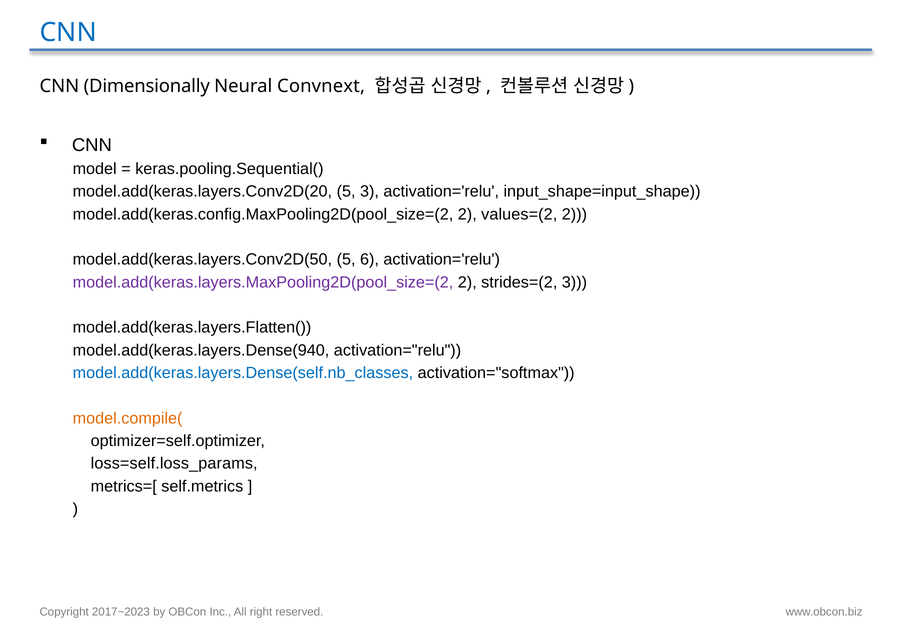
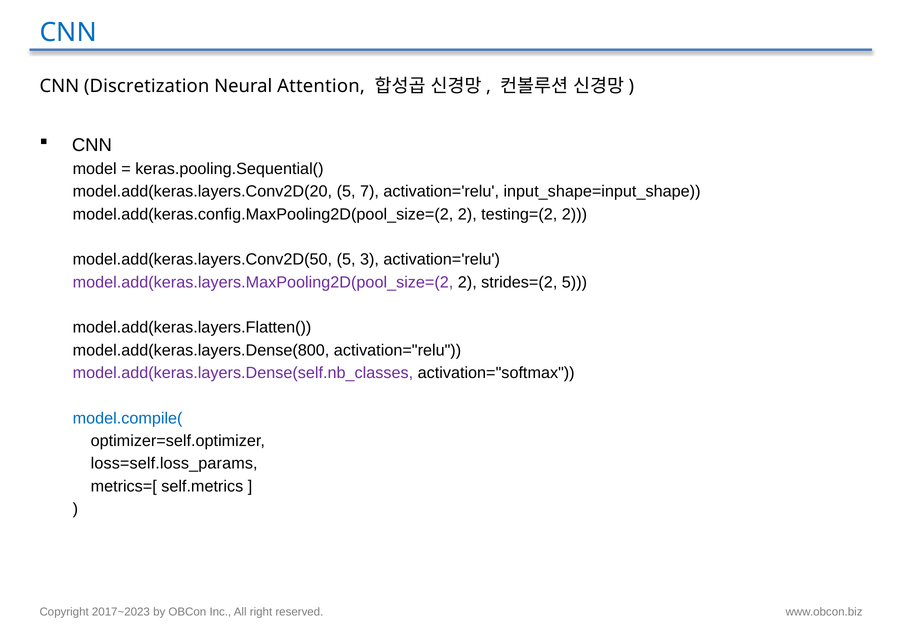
Dimensionally: Dimensionally -> Discretization (147, 86)
Convnext: Convnext -> Attention (321, 86)
5 3: 3 -> 7 (369, 192)
values=(2: values=(2 -> testing=(2 (519, 214)
6: 6 -> 3 (369, 260)
strides=(2 3: 3 -> 5 (574, 282)
model.add(keras.layers.Dense(940: model.add(keras.layers.Dense(940 -> model.add(keras.layers.Dense(800 (201, 350)
model.add(keras.layers.Dense(self.nb_classes colour: blue -> purple (243, 373)
model.compile( colour: orange -> blue (128, 419)
